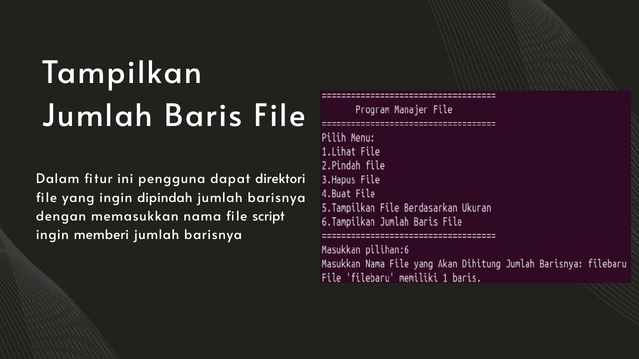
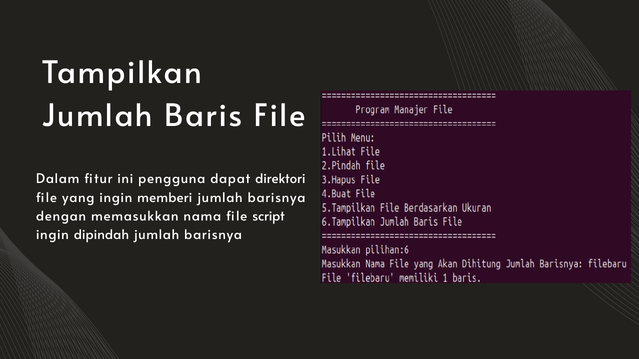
dipindah: dipindah -> memberi (165, 198)
memberi: memberi -> dipindah (101, 235)
